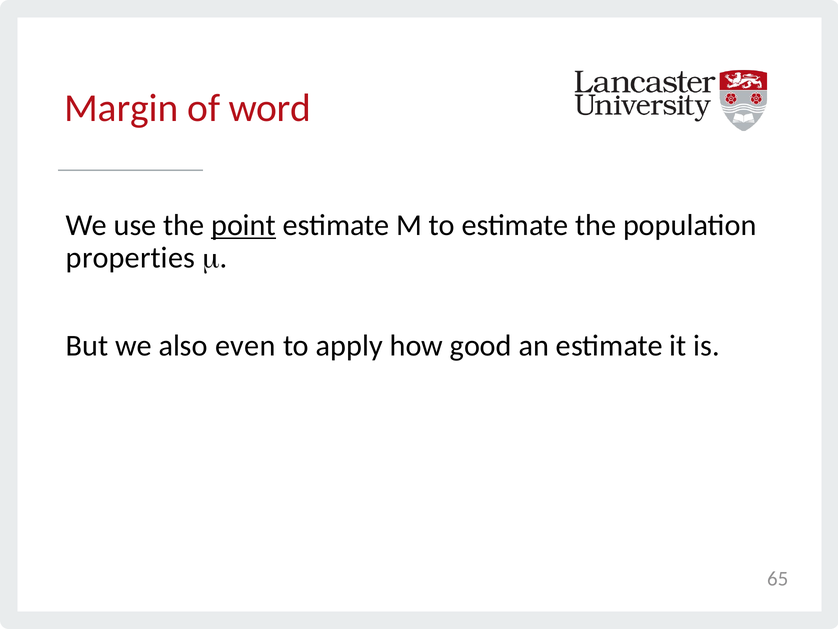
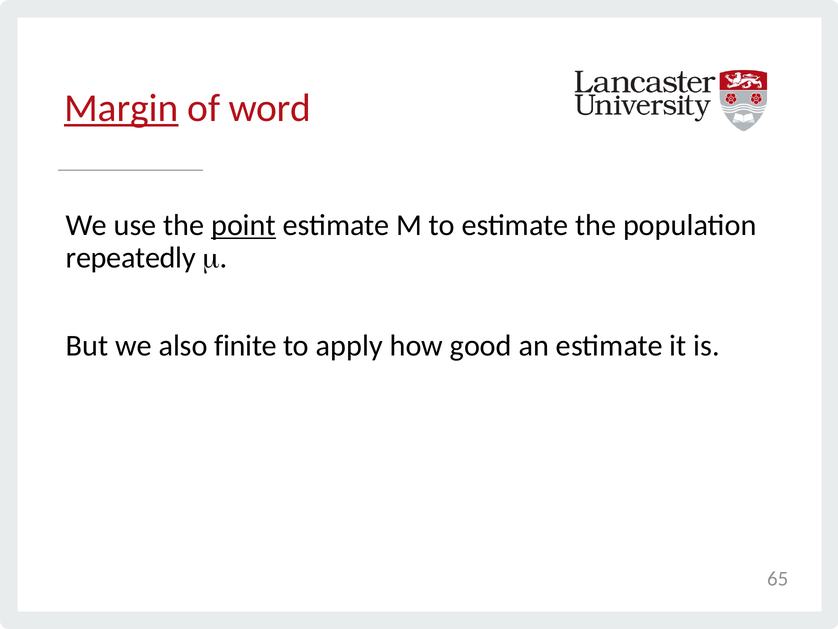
Margin underline: none -> present (121, 108)
properties: properties -> repeatedly (131, 258)
even: even -> finite (246, 345)
